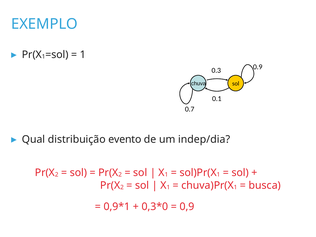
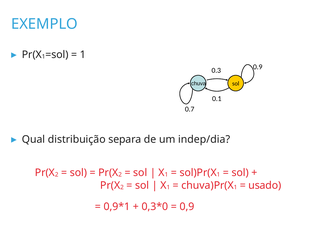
evento: evento -> separa (125, 139)
busca: busca -> usado (265, 185)
